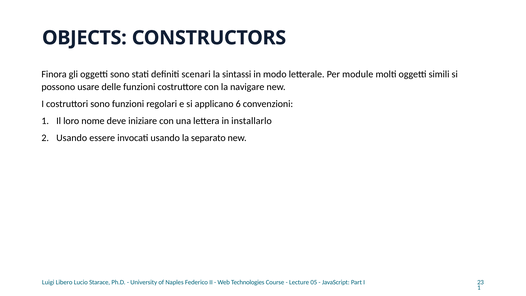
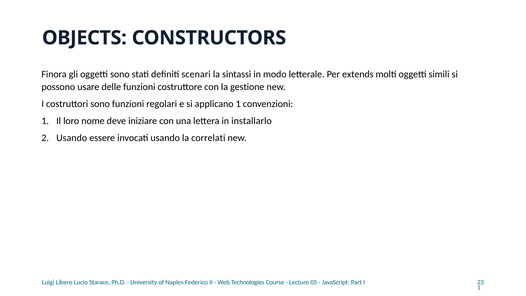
module: module -> extends (358, 74)
navigare: navigare -> gestione (247, 87)
applicano 6: 6 -> 1 (238, 104)
separato: separato -> correlati (208, 138)
